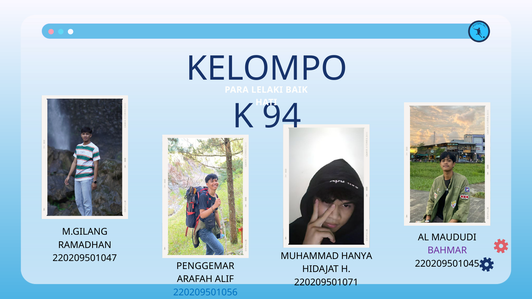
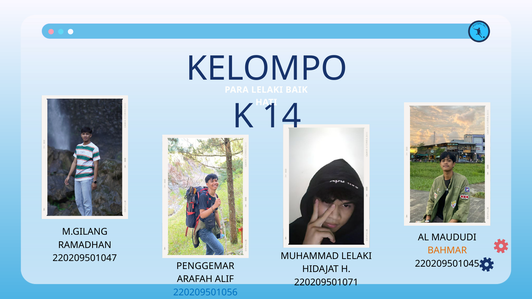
94: 94 -> 14 (282, 116)
BAHMAR colour: purple -> orange (447, 251)
MUHAMMAD HANYA: HANYA -> LELAKI (357, 256)
